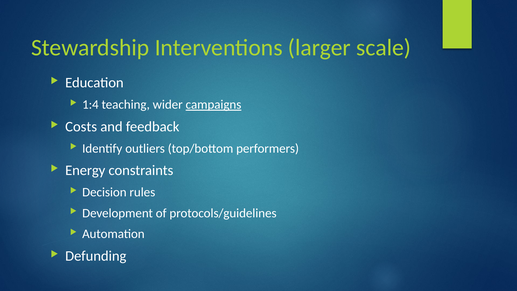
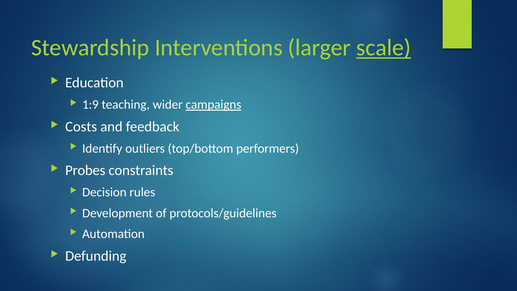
scale underline: none -> present (384, 48)
1:4: 1:4 -> 1:9 (90, 105)
Energy: Energy -> Probes (85, 170)
